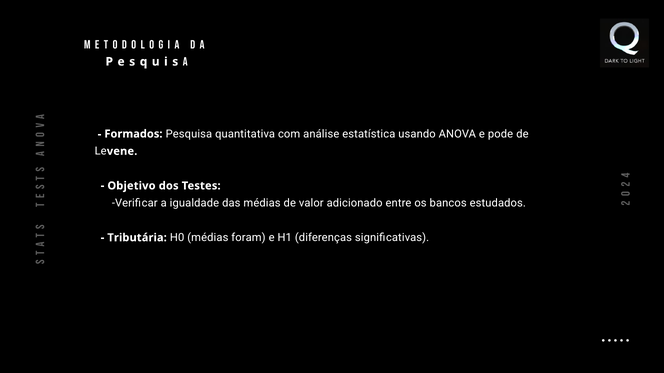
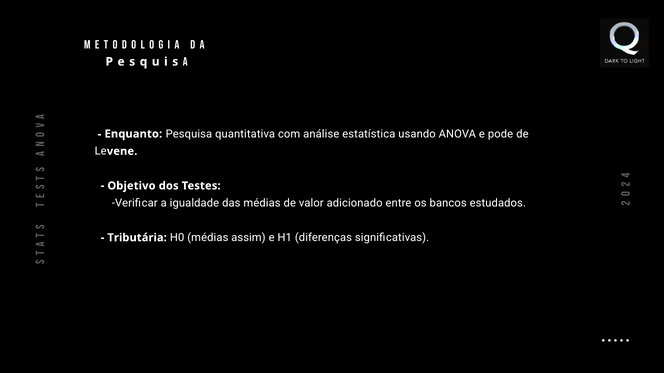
Formados: Formados -> Enquanto (133, 134)
foram: foram -> assim (248, 238)
